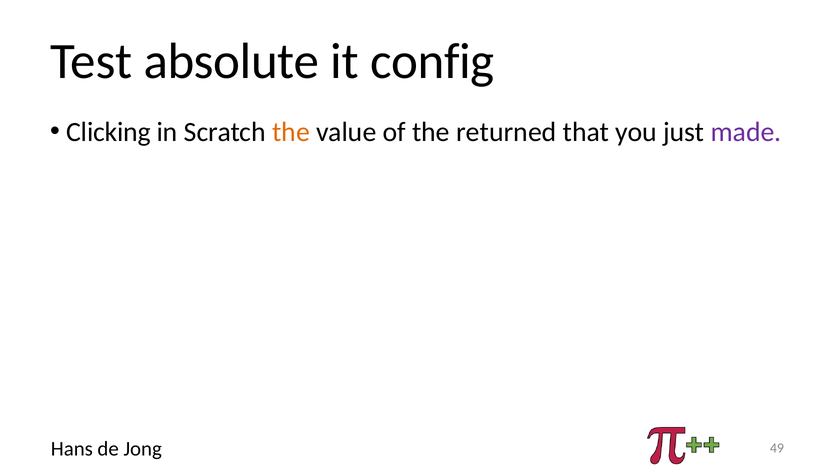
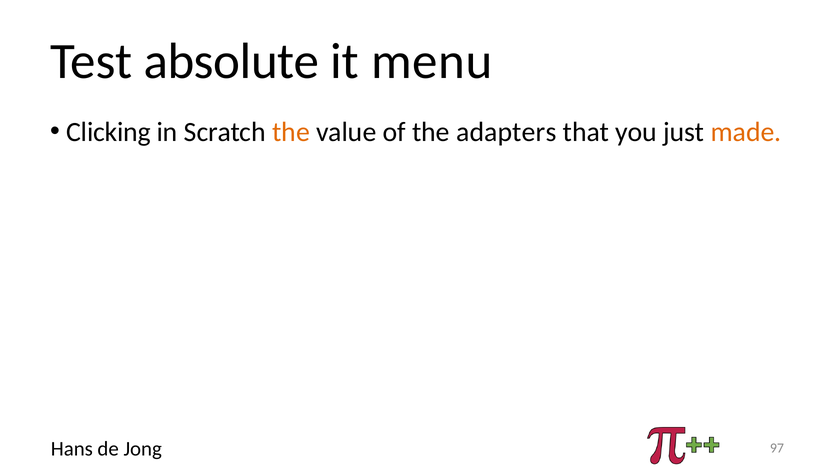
config: config -> menu (432, 61)
returned: returned -> adapters (506, 132)
made colour: purple -> orange (746, 132)
49: 49 -> 97 (777, 448)
